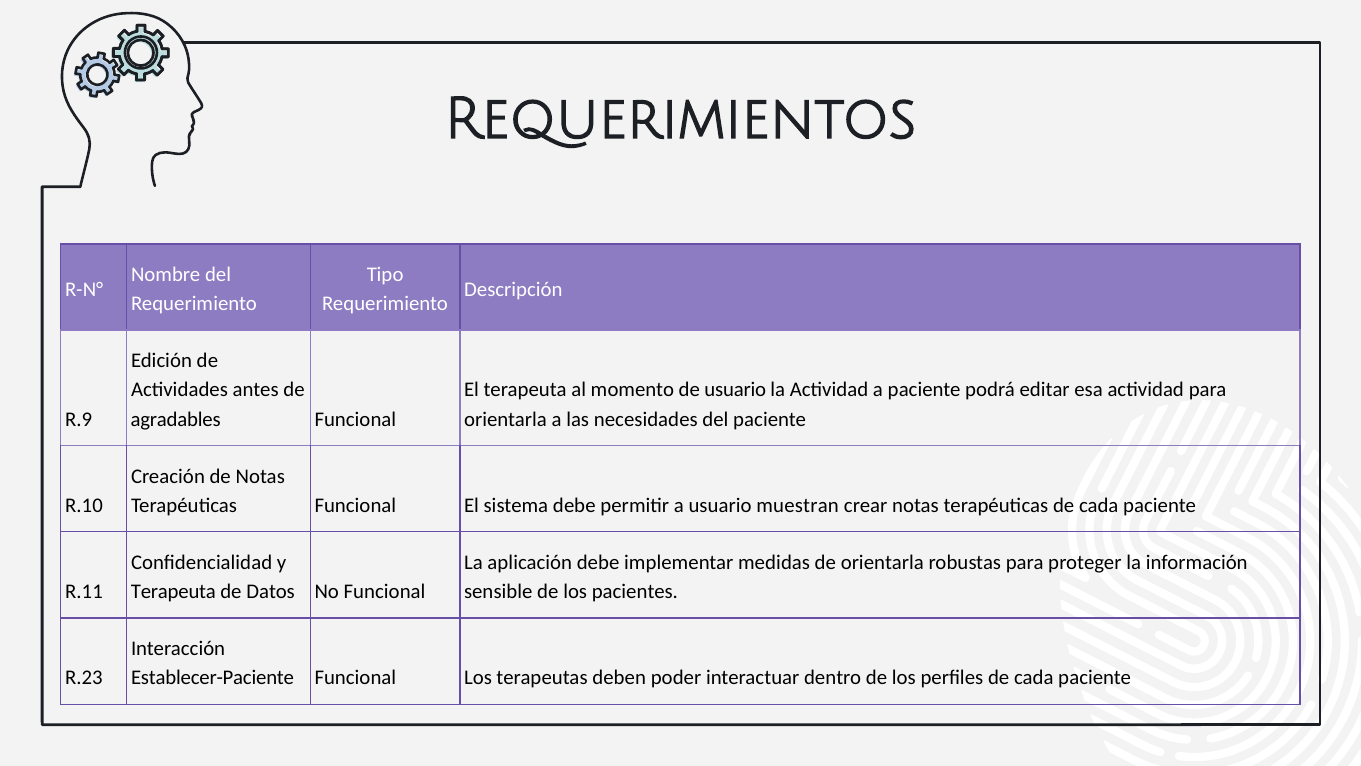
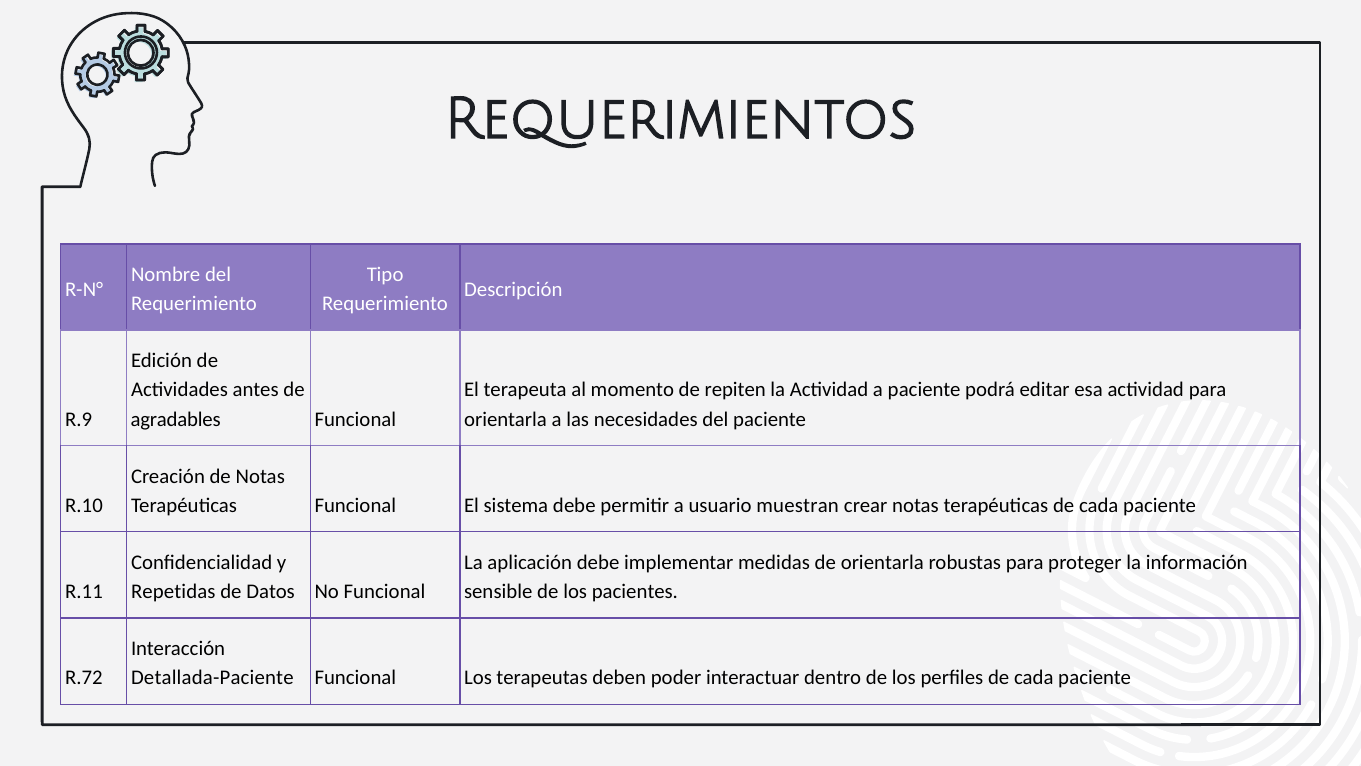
de usuario: usuario -> repiten (735, 390)
Terapeuta: Terapeuta -> Repetidas (173, 592)
R.23: R.23 -> R.72 (84, 678)
Establecer-Paciente: Establecer-Paciente -> Detallada-Paciente (212, 678)
